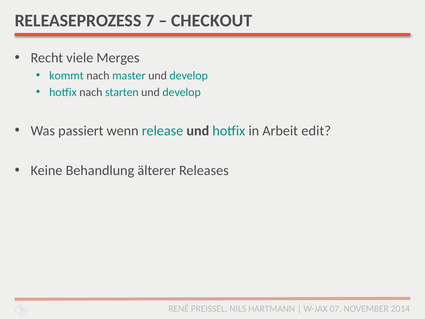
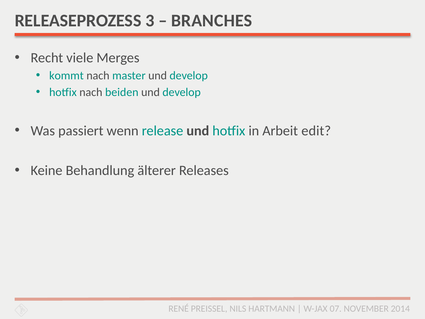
7: 7 -> 3 (150, 20)
CHECKOUT: CHECKOUT -> BRANCHES (212, 20)
starten: starten -> beiden (122, 92)
